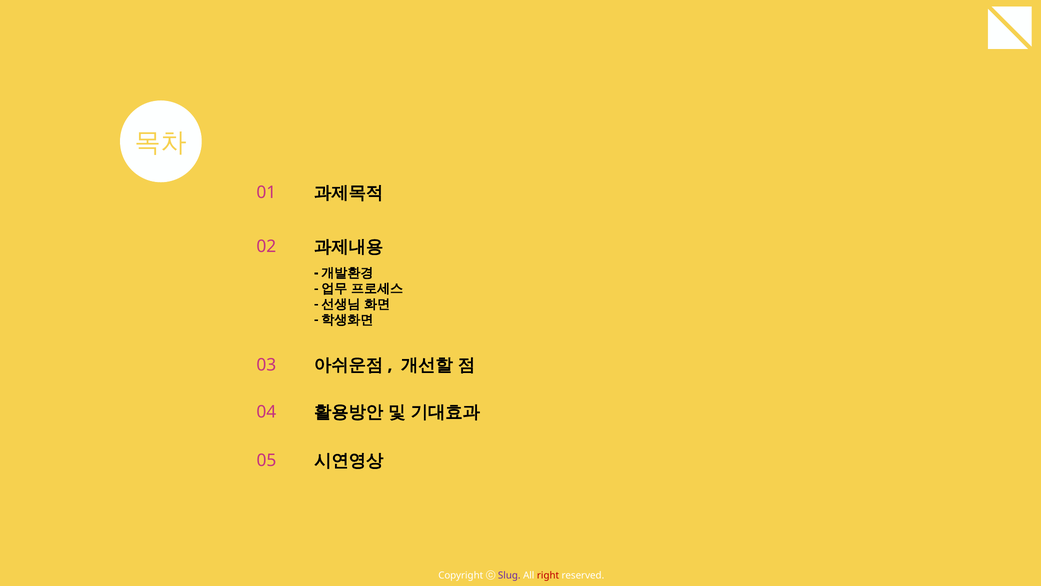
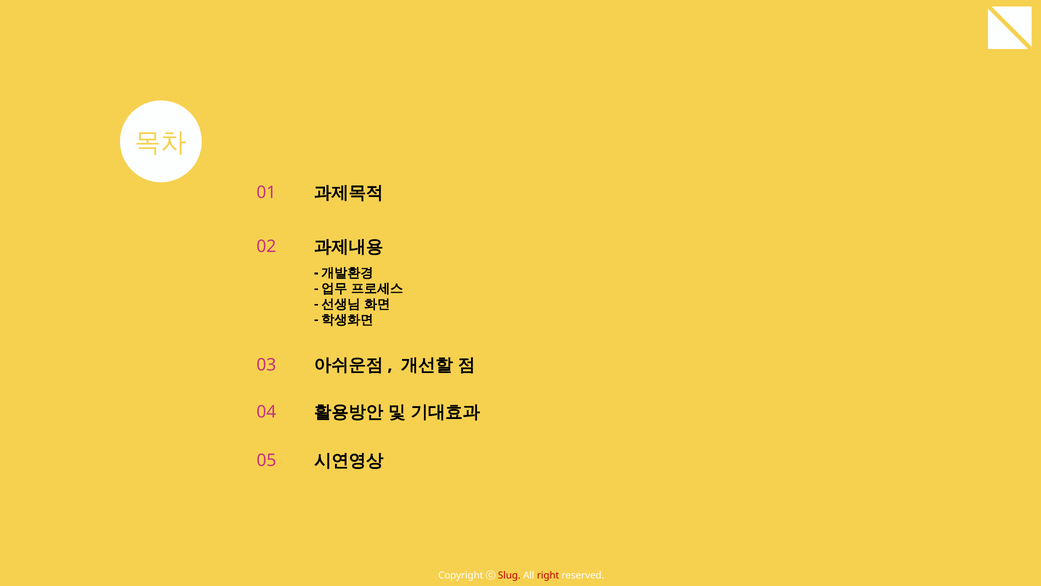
Slug colour: purple -> red (509, 575)
